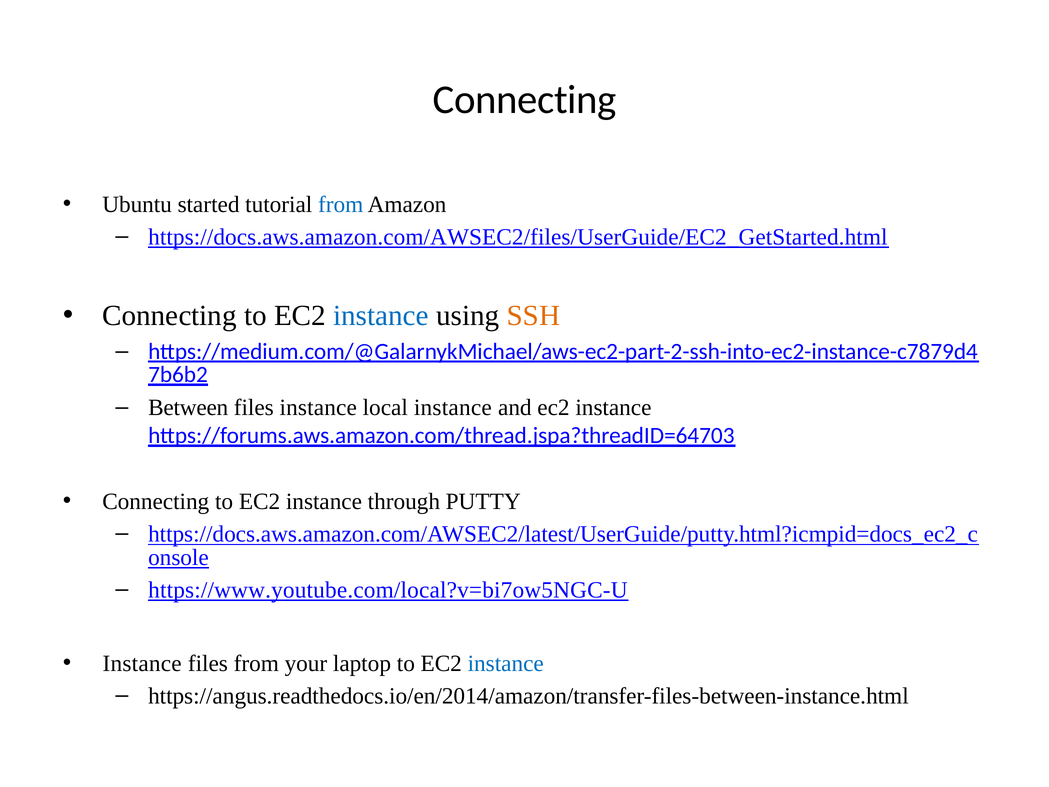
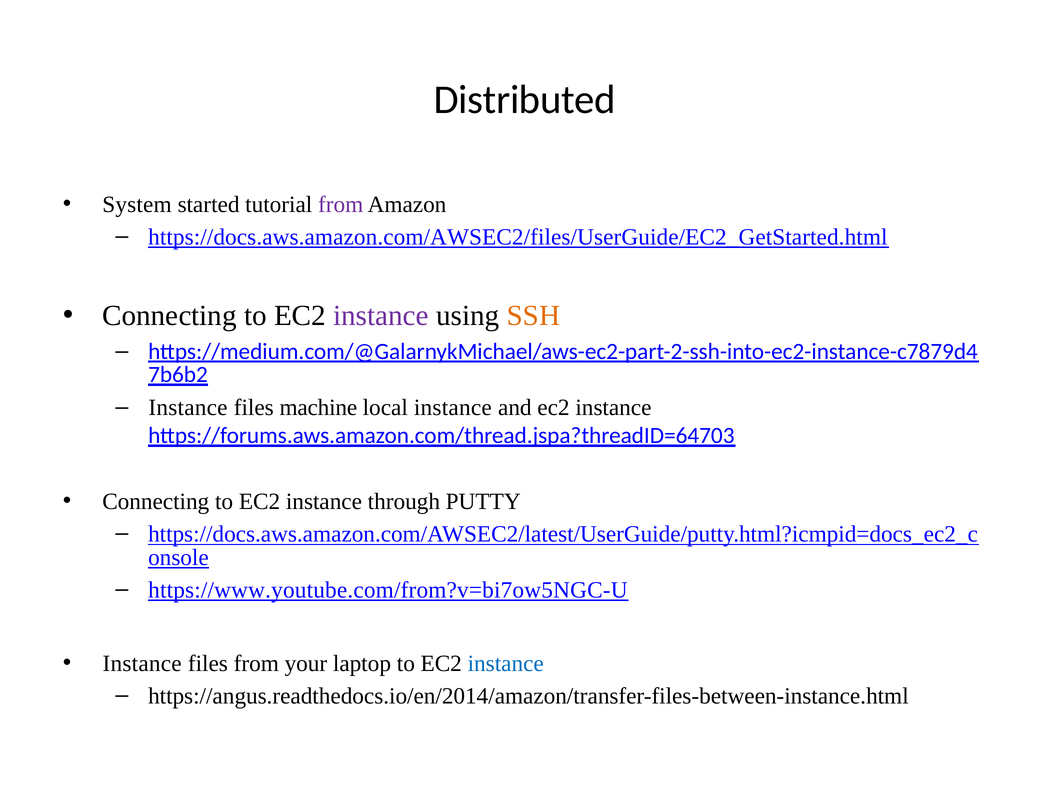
Connecting: Connecting -> Distributed (525, 100)
Ubuntu: Ubuntu -> System (137, 204)
from colour: blue -> purple (341, 204)
instance colour: blue -> purple (381, 316)
Between: Between -> Instance (188, 408)
files instance: instance -> machine (318, 408)
https://www.youtube.com/local?v=bi7ow5NGC-U: https://www.youtube.com/local?v=bi7ow5NGC-U -> https://www.youtube.com/from?v=bi7ow5NGC-U (388, 590)
